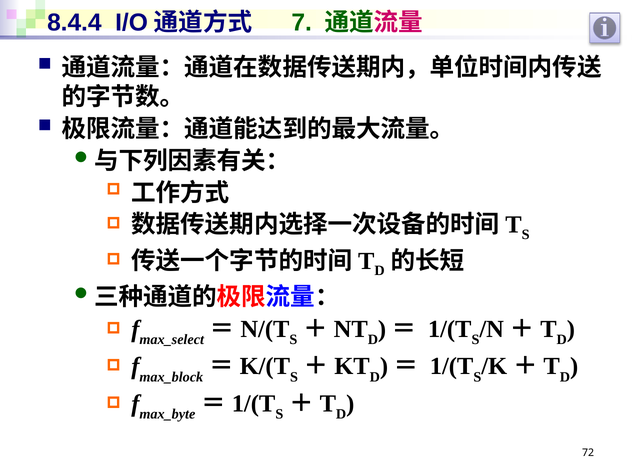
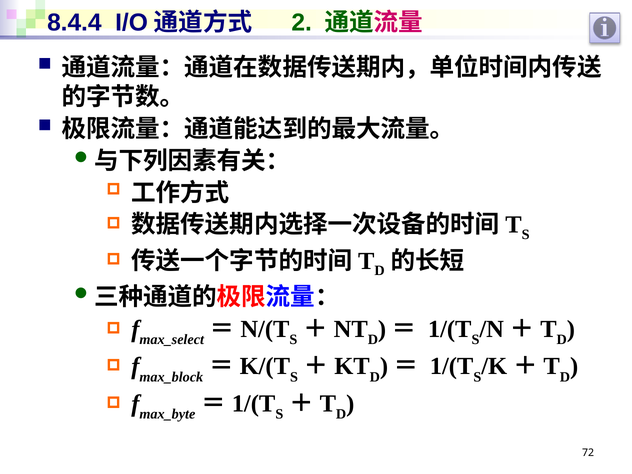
7: 7 -> 2 (302, 23)
